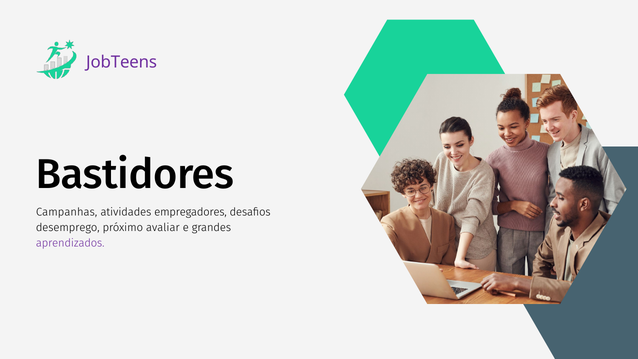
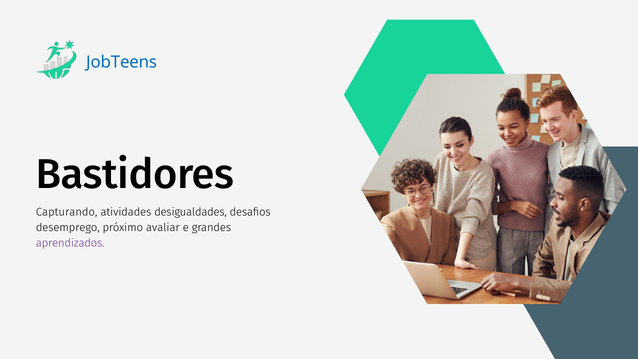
JobTeens colour: purple -> blue (122, 62)
Campanhas: Campanhas -> Capturando (67, 212)
empregadores: empregadores -> desigualdades (191, 212)
